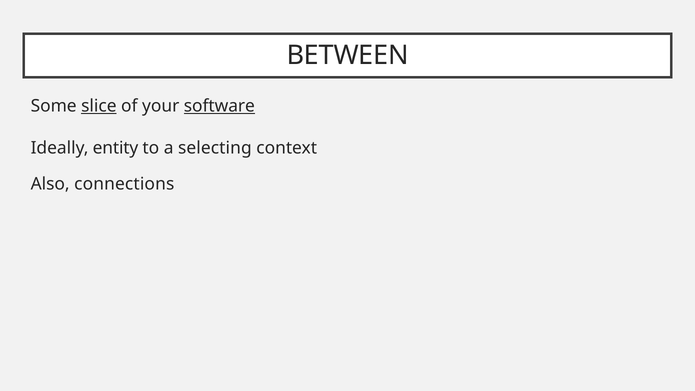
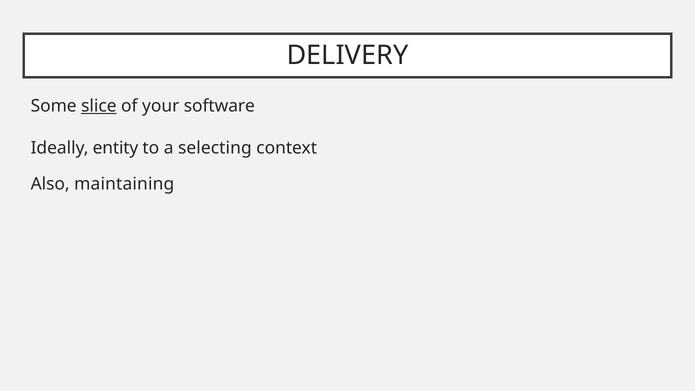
BETWEEN: BETWEEN -> DELIVERY (347, 55)
software underline: present -> none (219, 106)
connections: connections -> maintaining (124, 184)
